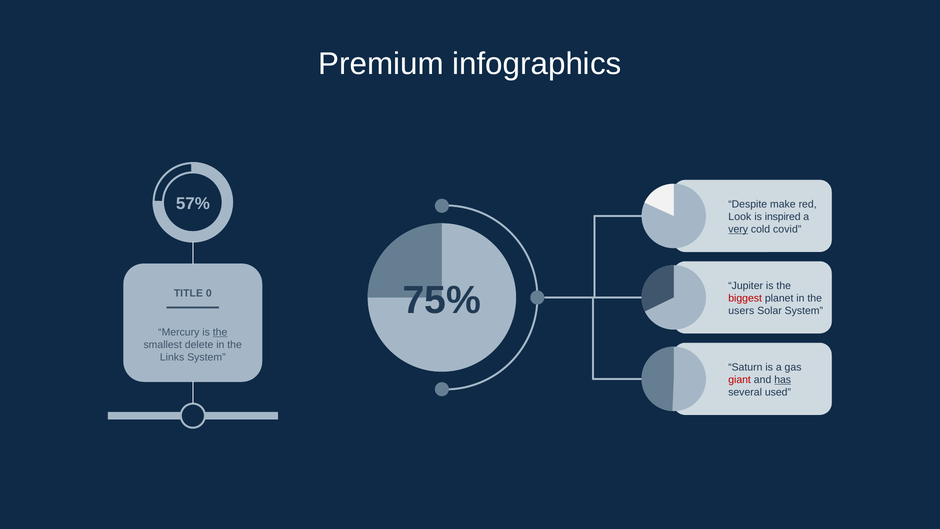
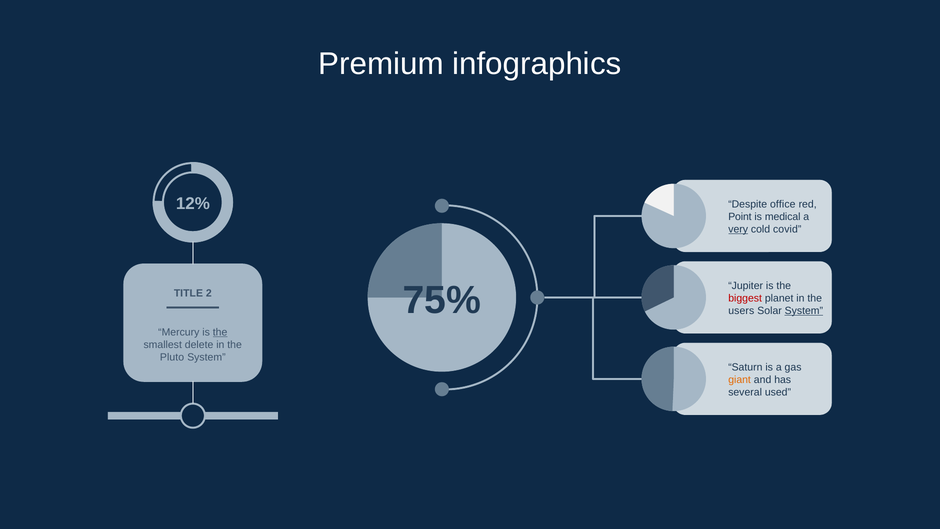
57%: 57% -> 12% (193, 203)
make: make -> office (783, 204)
Look: Look -> Point (740, 217)
inspired: inspired -> medical (783, 217)
0: 0 -> 2 (209, 293)
System underline: none -> present (804, 311)
Links: Links -> Pluto (172, 357)
giant colour: red -> orange (740, 379)
has underline: present -> none (783, 379)
